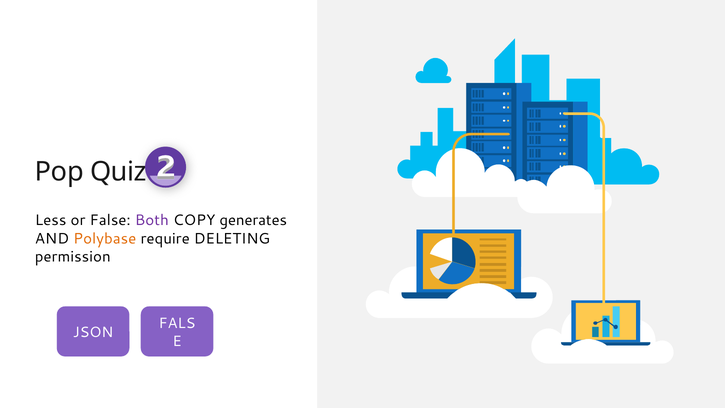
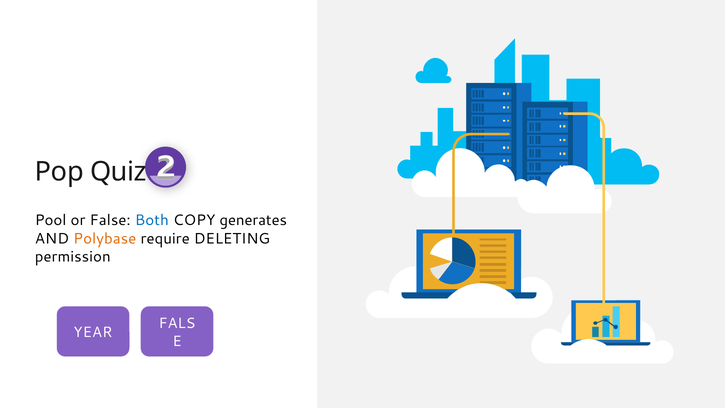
Less: Less -> Pool (51, 220)
Both colour: purple -> blue (152, 220)
JSON: JSON -> YEAR (93, 332)
